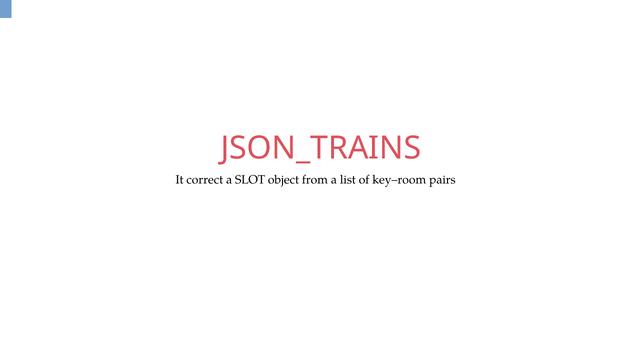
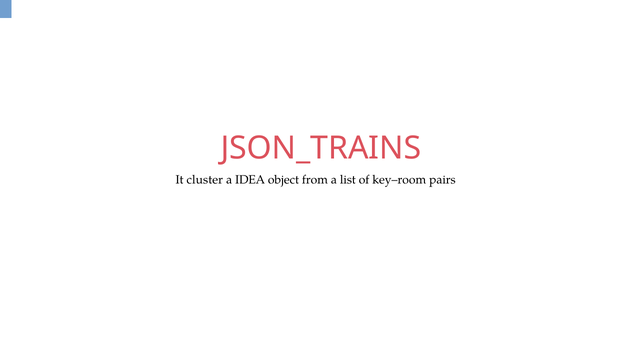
correct: correct -> cluster (205, 180)
SLOT: SLOT -> IDEA (250, 180)
